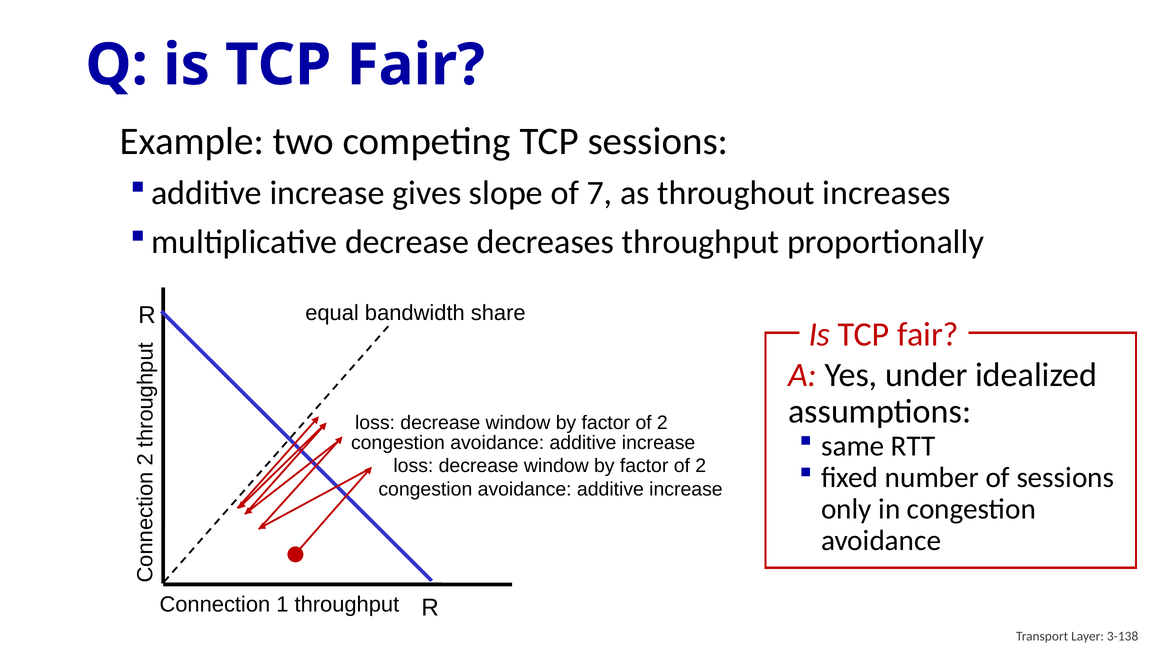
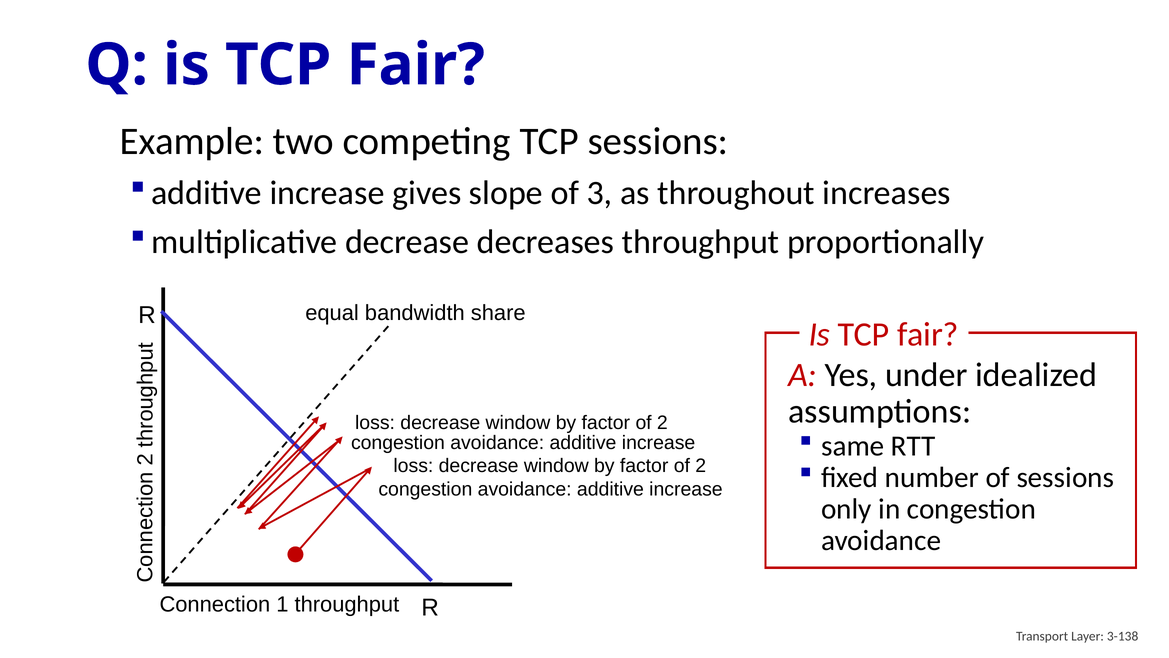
7: 7 -> 3 (600, 193)
